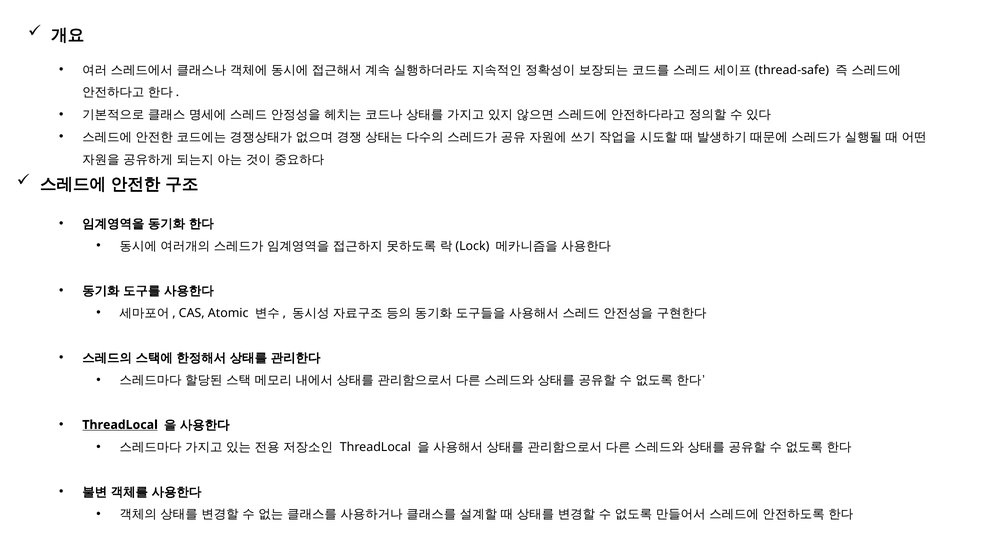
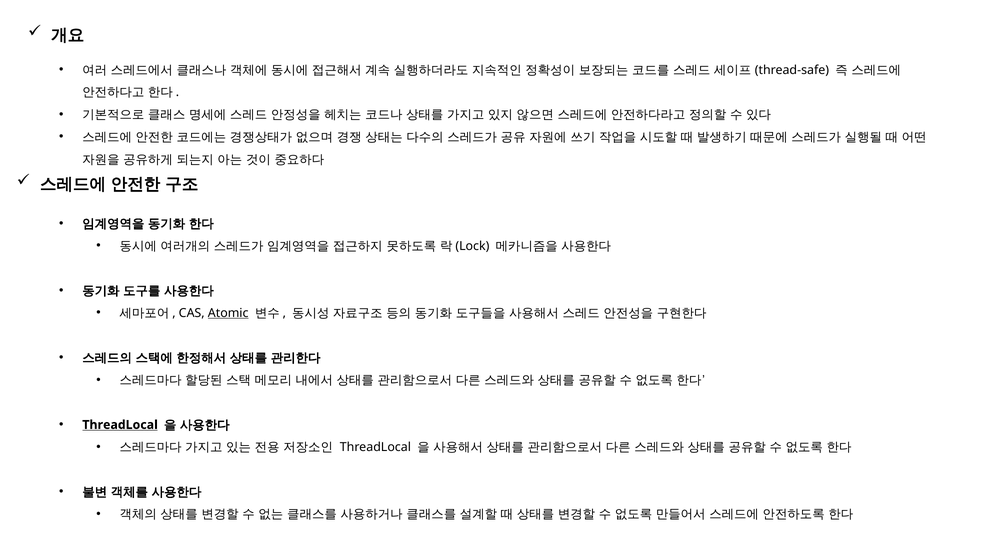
Atomic underline: none -> present (228, 313)
